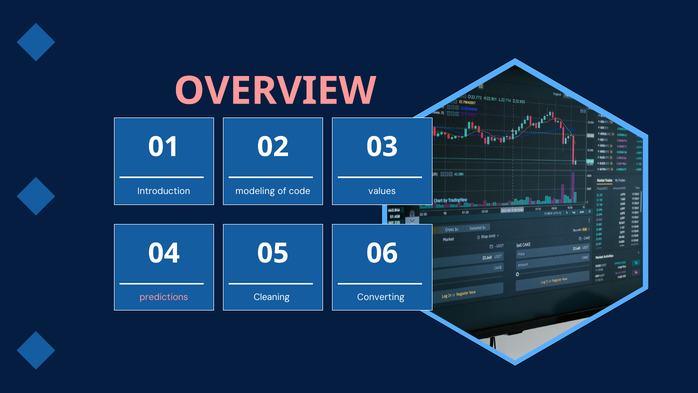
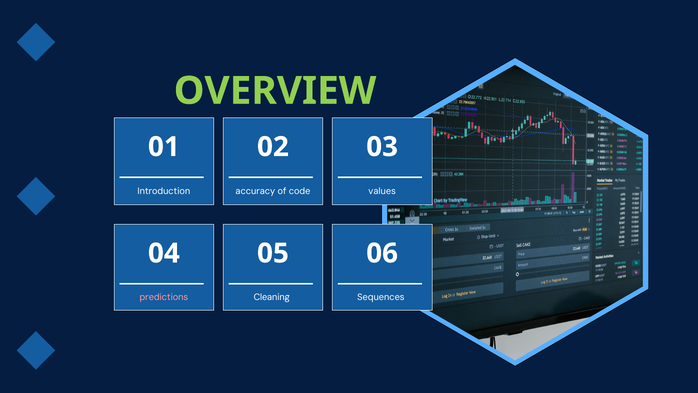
OVERVIEW colour: pink -> light green (275, 91)
modeling: modeling -> accuracy (255, 191)
Converting: Converting -> Sequences (381, 297)
